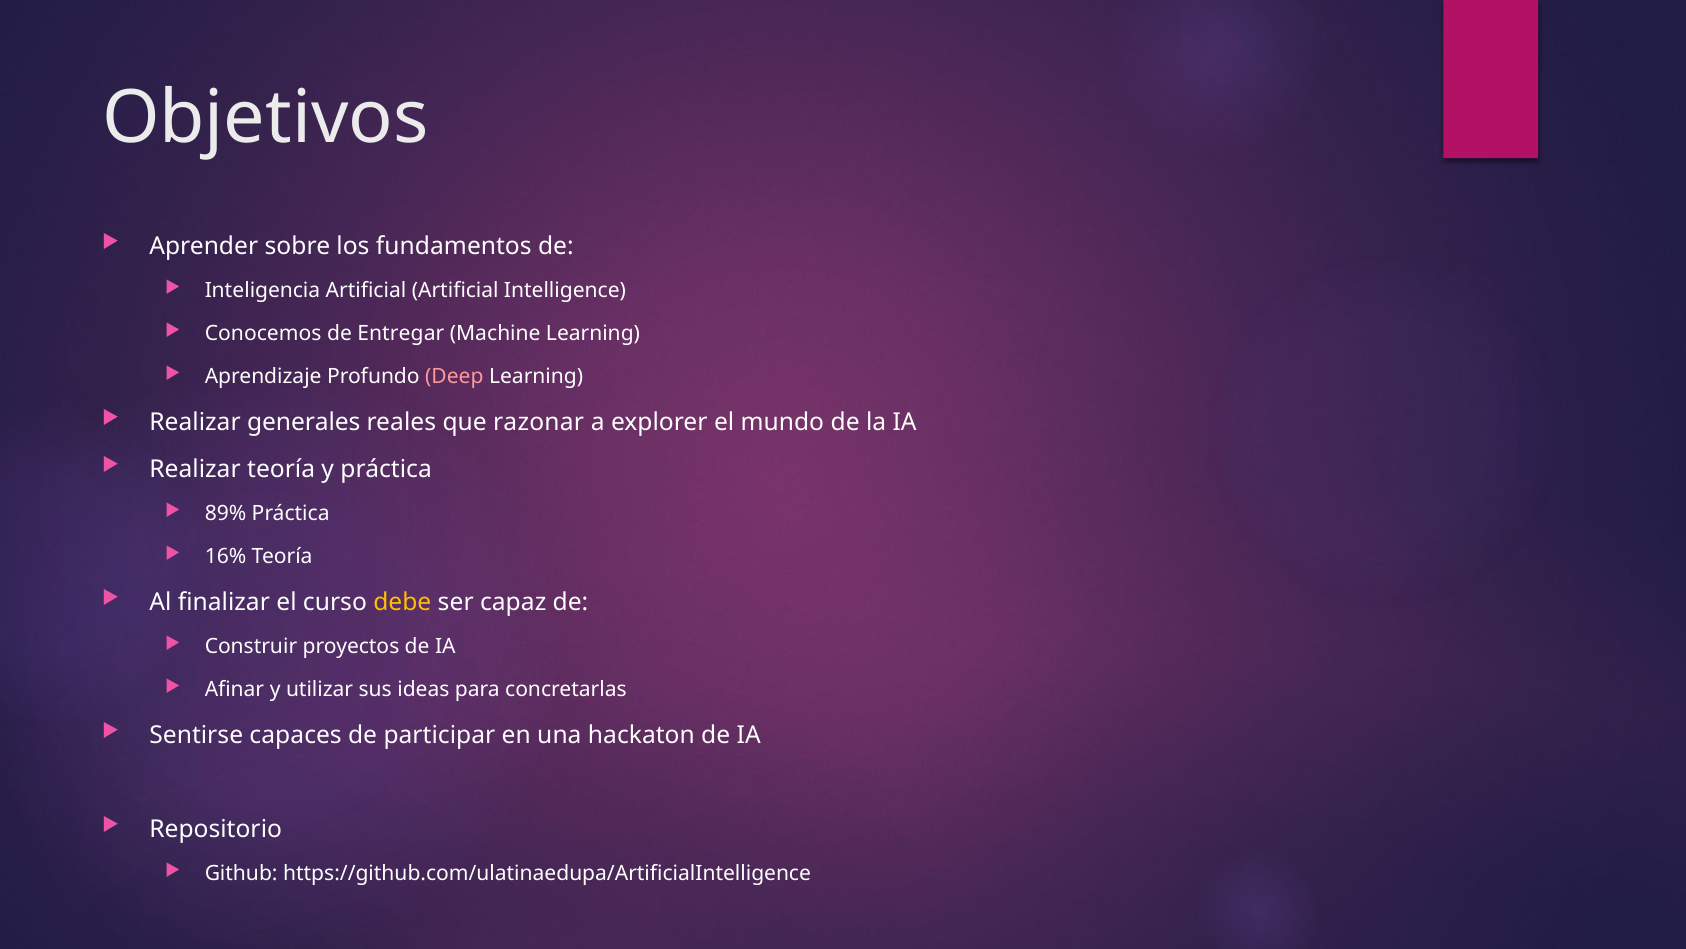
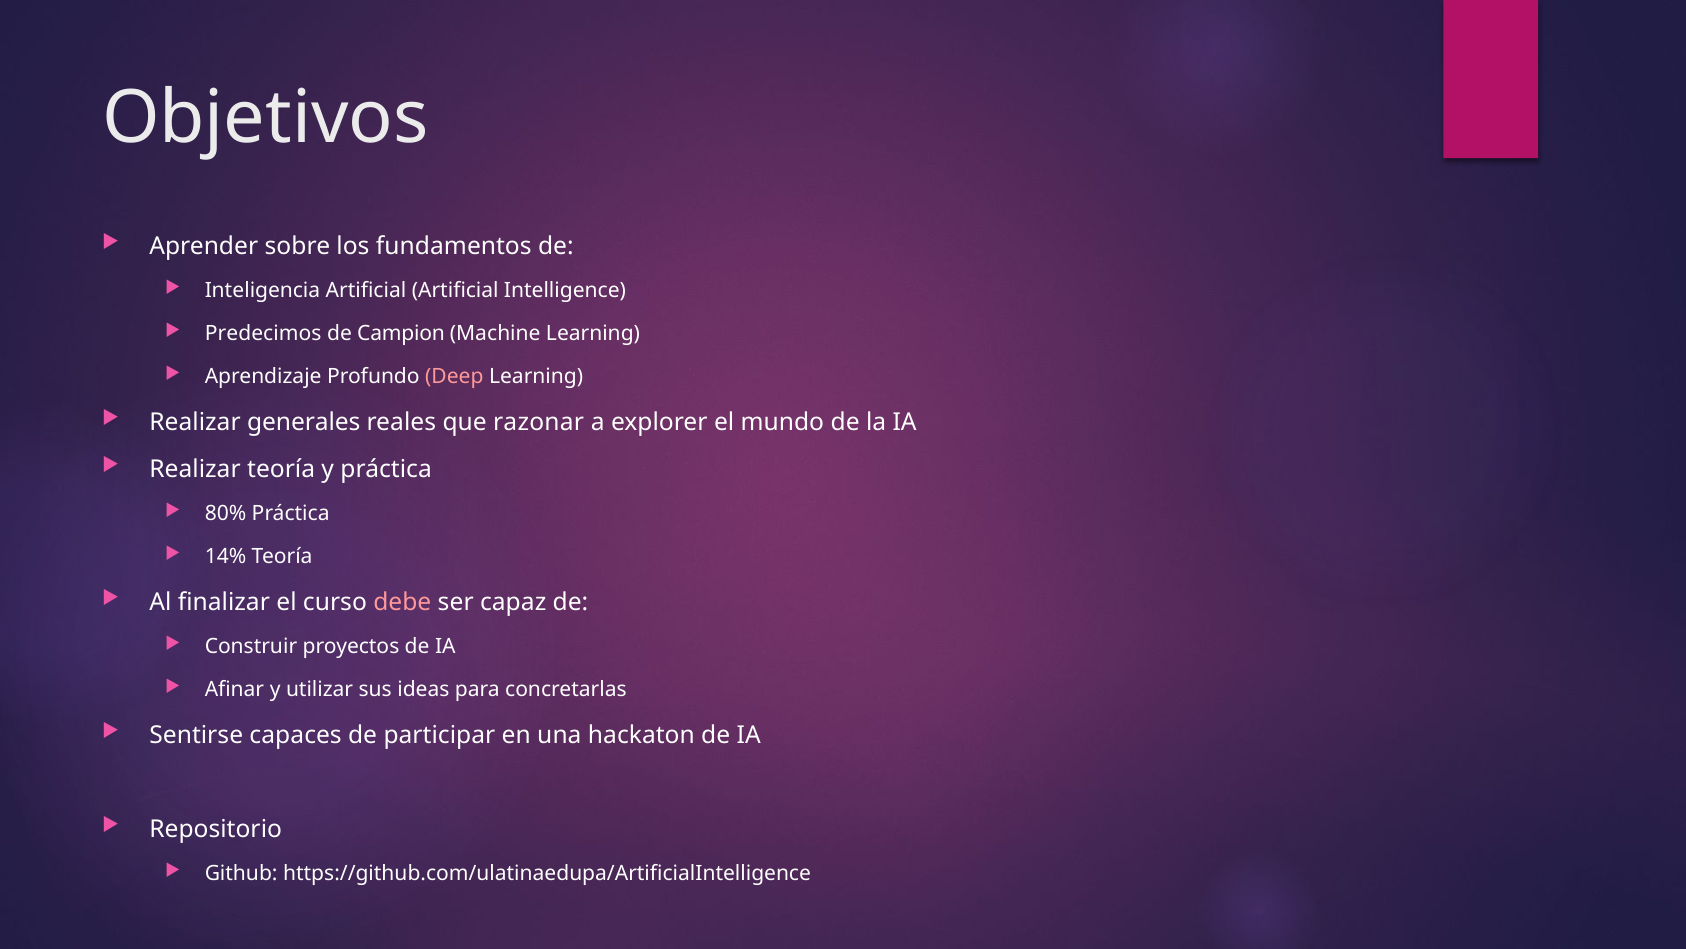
Conocemos: Conocemos -> Predecimos (263, 334)
Entregar: Entregar -> Campion (401, 334)
89%: 89% -> 80% (226, 514)
16%: 16% -> 14% (226, 556)
debe colour: yellow -> pink (402, 602)
